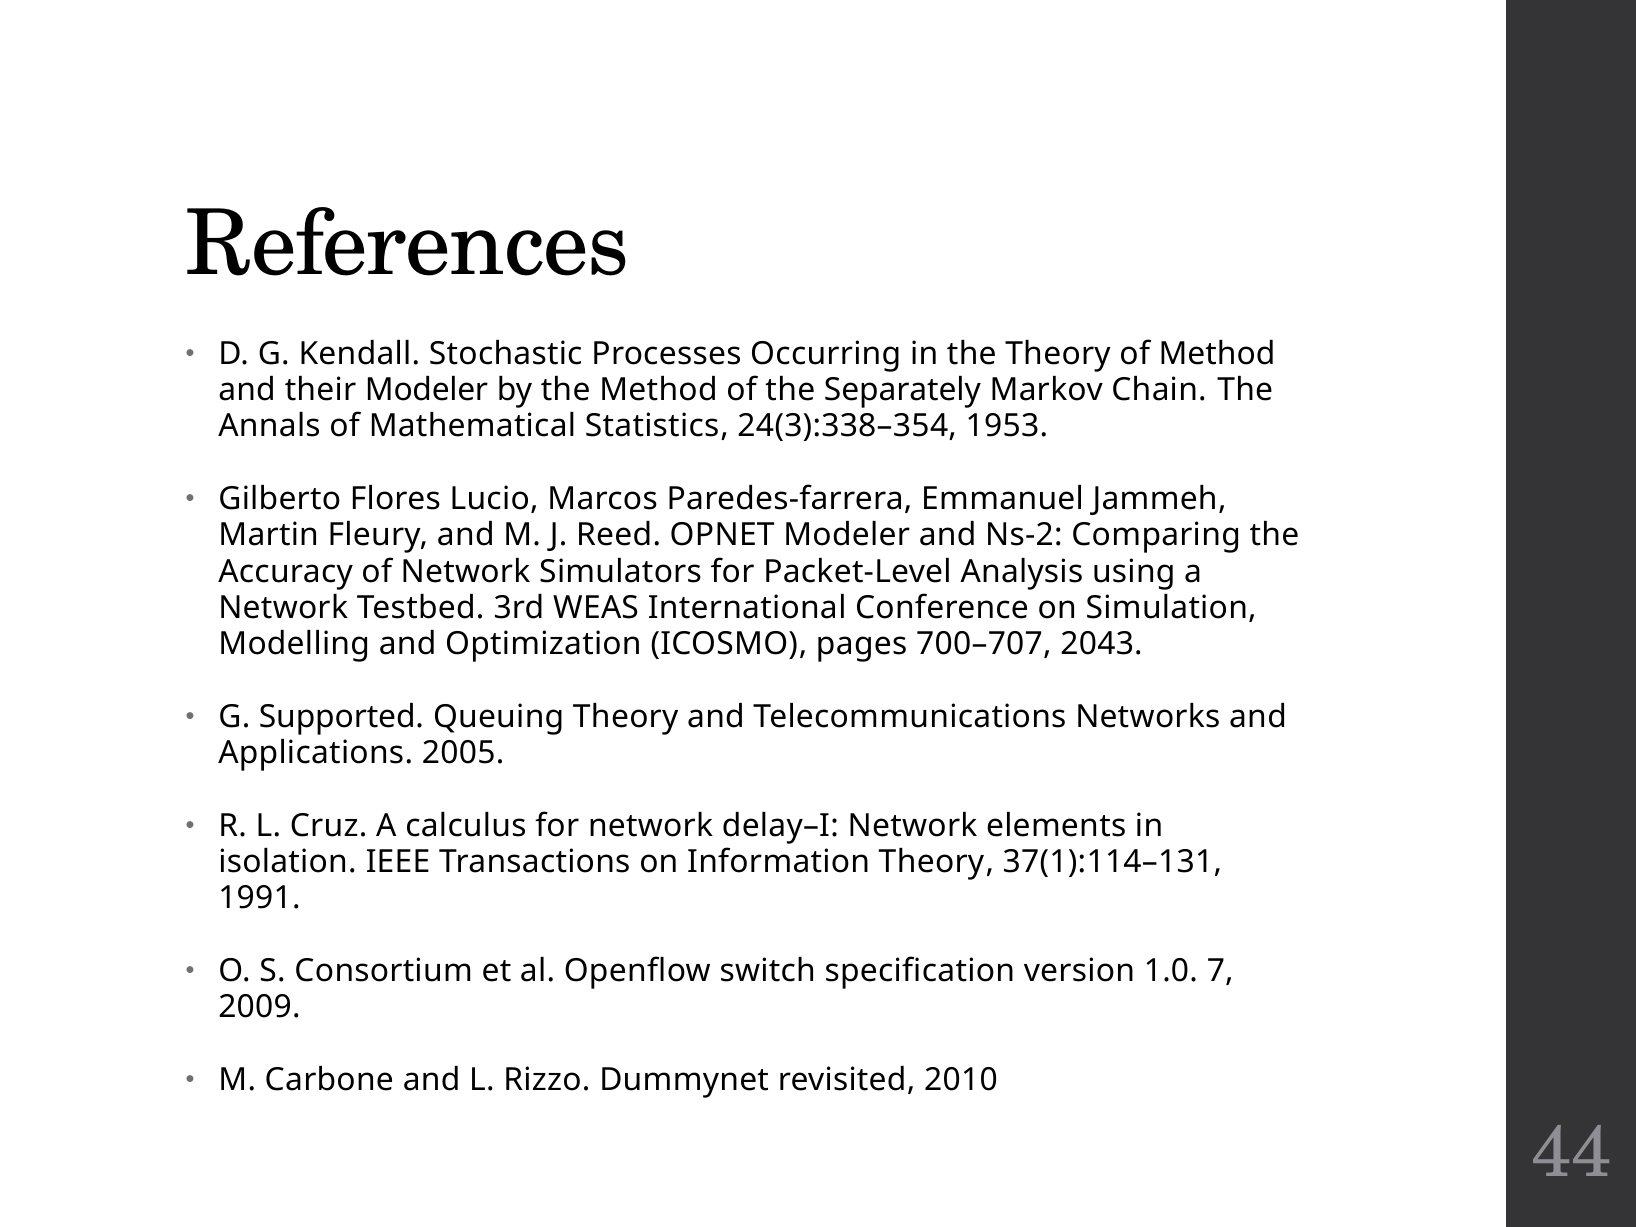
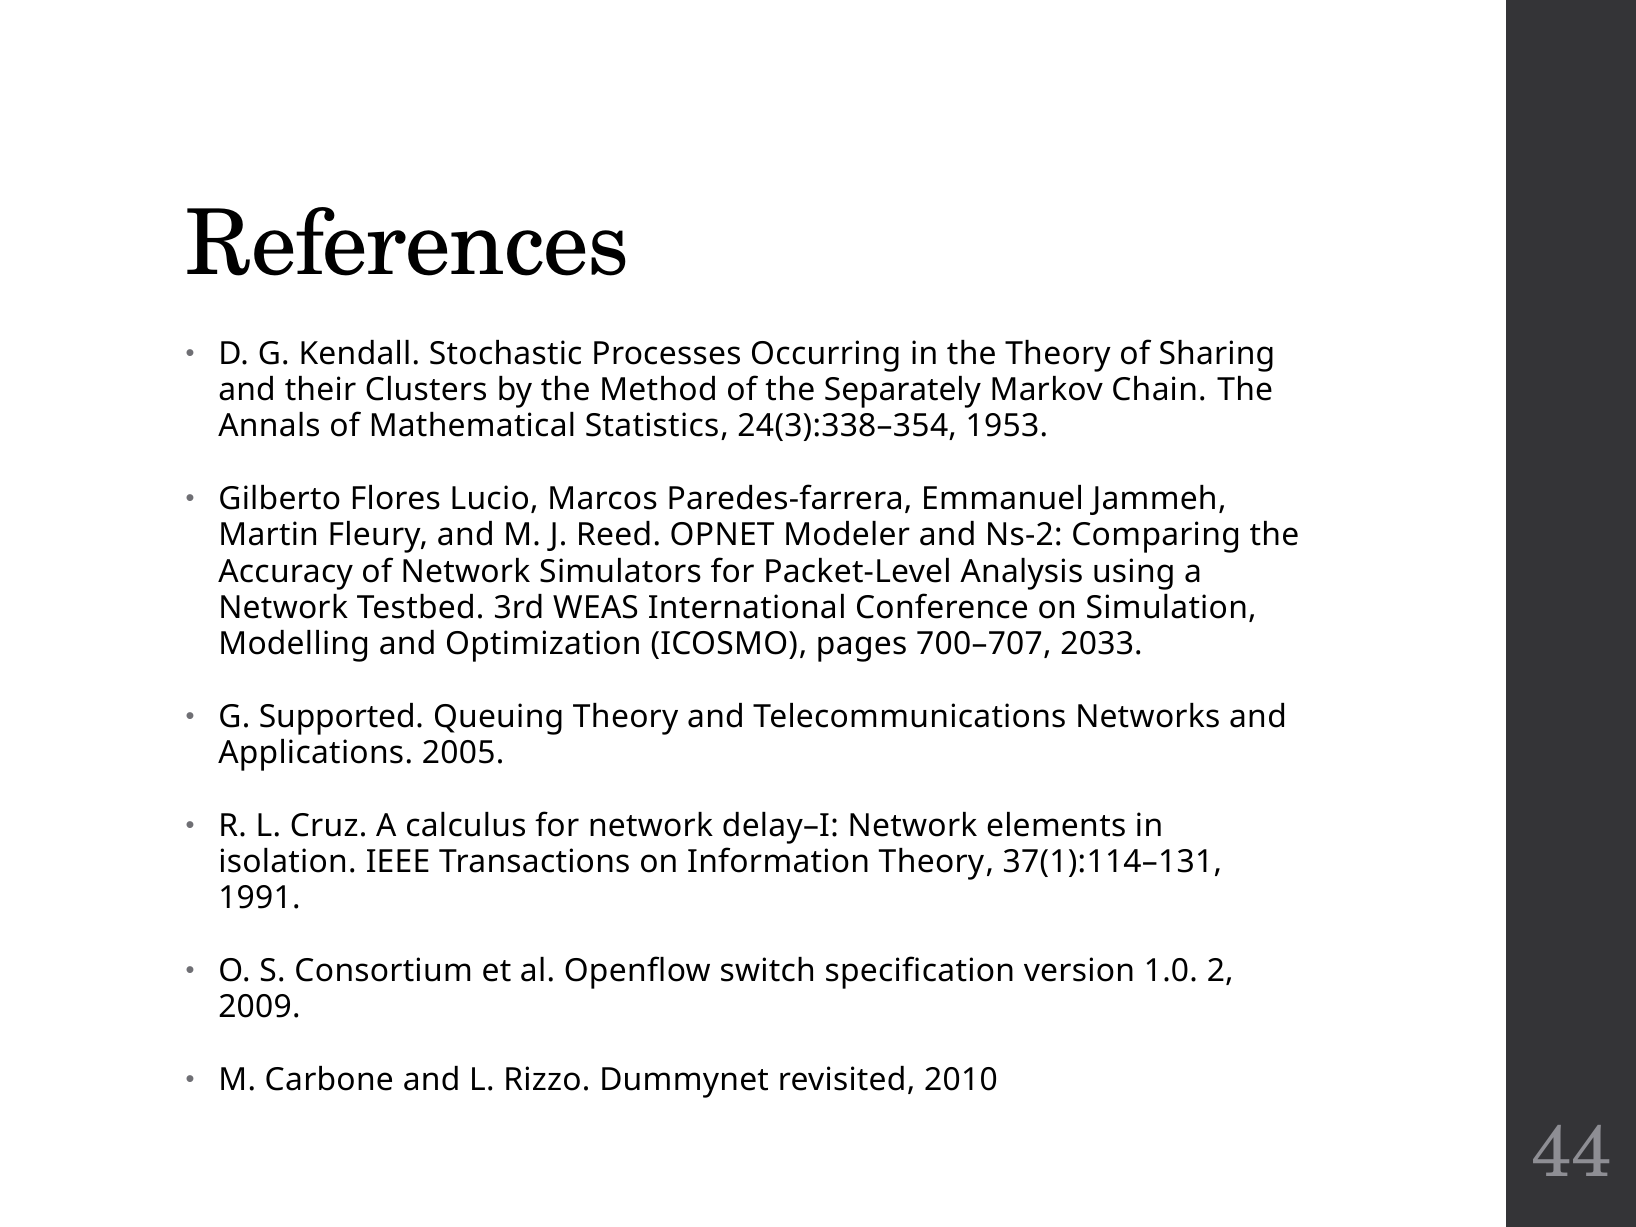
of Method: Method -> Sharing (1217, 354)
their Modeler: Modeler -> Clusters (426, 390)
2043: 2043 -> 2033 (1102, 644)
7: 7 -> 2 (1220, 971)
